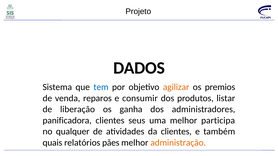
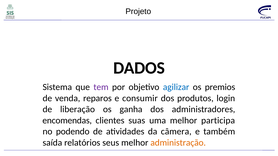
tem colour: blue -> purple (101, 87)
agilizar colour: orange -> blue (176, 87)
listar: listar -> login (226, 98)
panificadora: panificadora -> encomendas (67, 121)
seus: seus -> suas (137, 121)
qualquer: qualquer -> podendo (73, 132)
da clientes: clientes -> câmera (176, 132)
quais: quais -> saída (52, 143)
pães: pães -> seus (111, 143)
